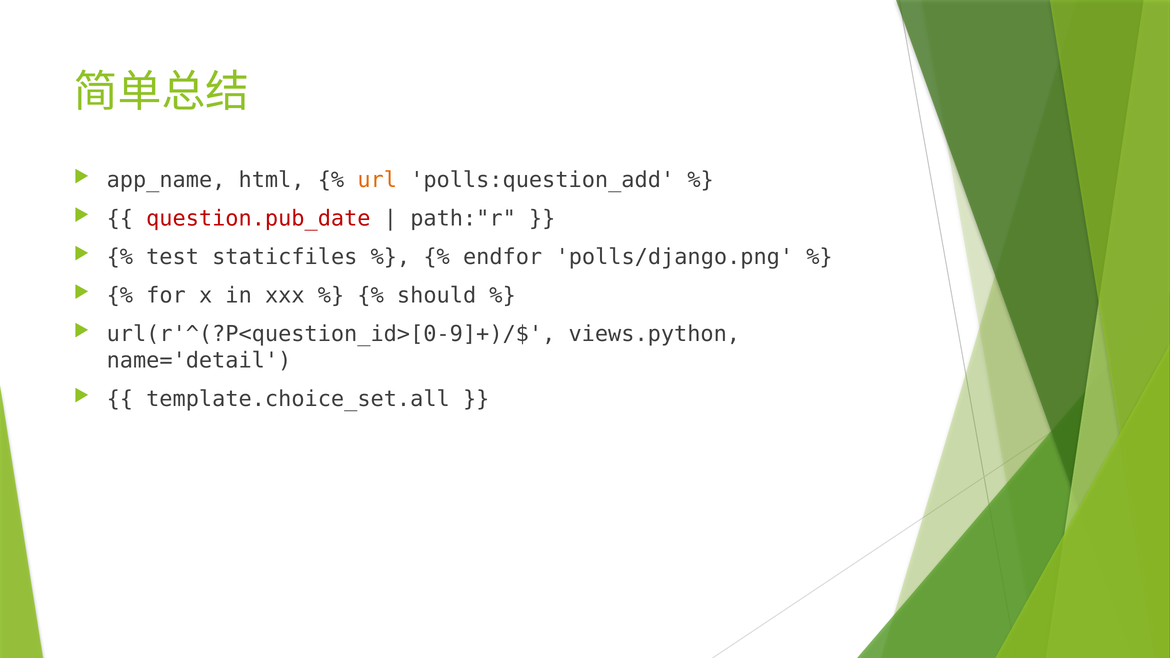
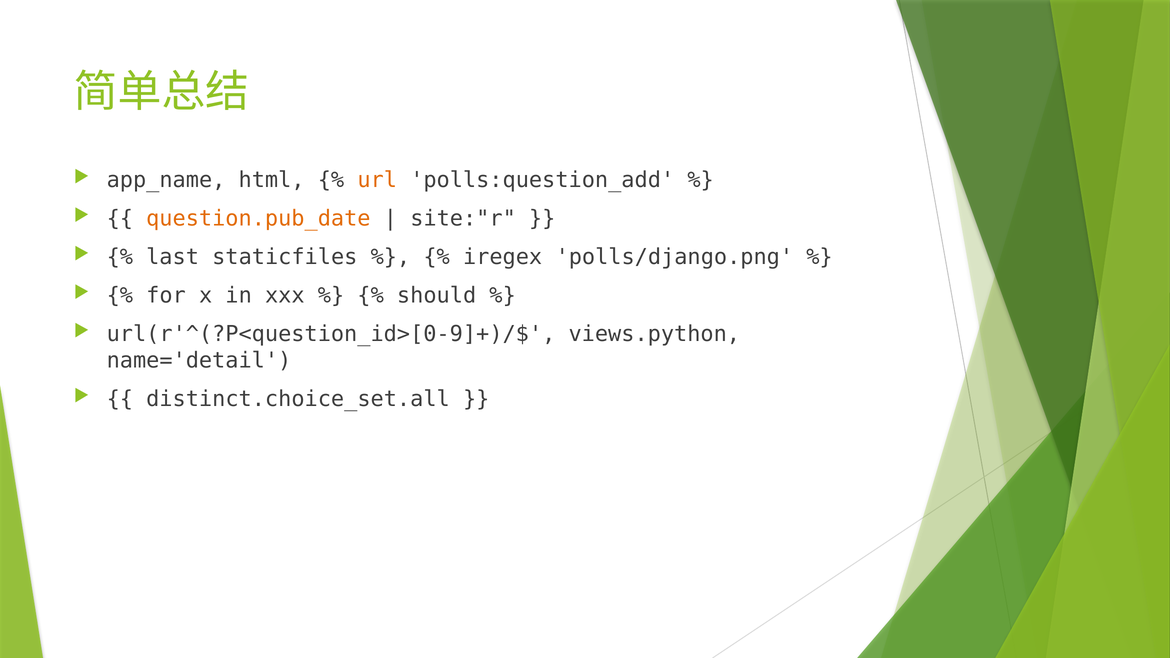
question.pub_date colour: red -> orange (258, 219)
path:"r: path:"r -> site:"r (463, 219)
test: test -> last (173, 257)
endfor: endfor -> iregex (503, 257)
template.choice_set.all: template.choice_set.all -> distinct.choice_set.all (298, 399)
